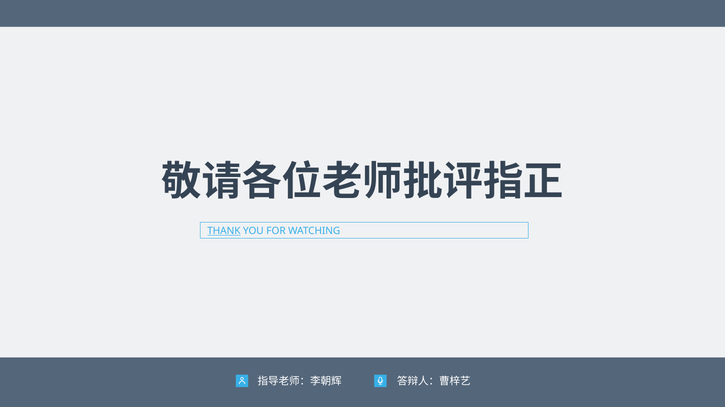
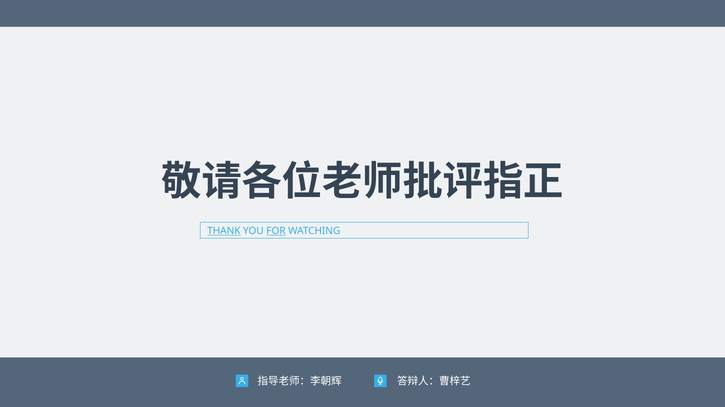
FOR underline: none -> present (276, 231)
